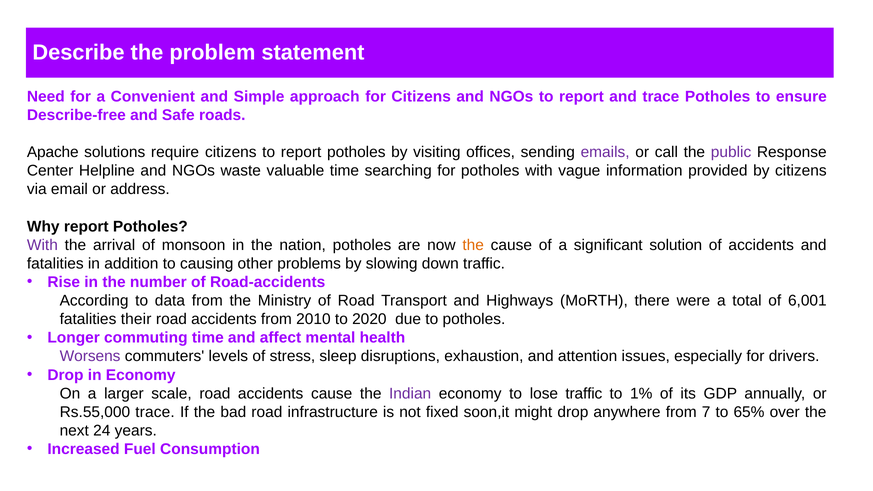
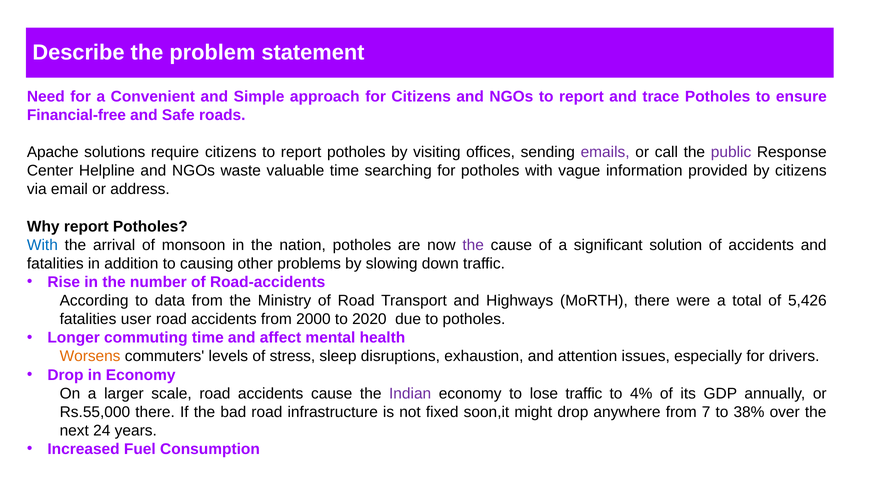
Describe-free: Describe-free -> Financial-free (76, 115)
With colour: purple -> blue (42, 245)
the colour: orange -> purple (473, 245)
6,001: 6,001 -> 5,426 (807, 301)
their: their -> user (136, 319)
2010: 2010 -> 2000 (313, 319)
Worsens colour: purple -> orange (90, 356)
1%: 1% -> 4% (641, 394)
Rs.55,000 trace: trace -> there (155, 412)
65%: 65% -> 38% (749, 412)
